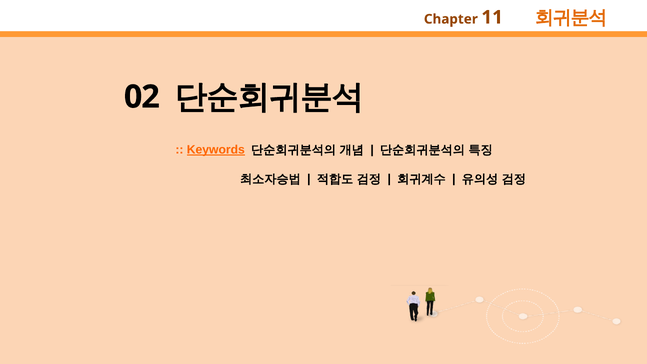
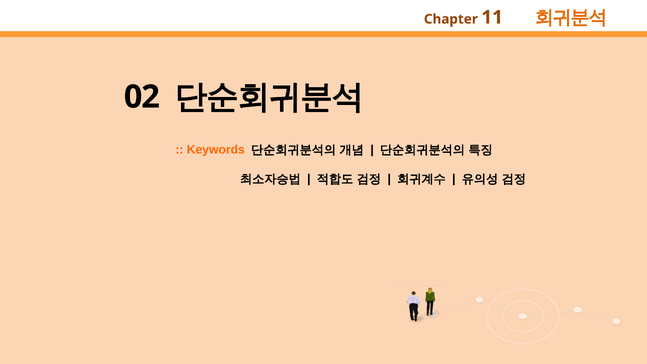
Keywords underline: present -> none (216, 150)
